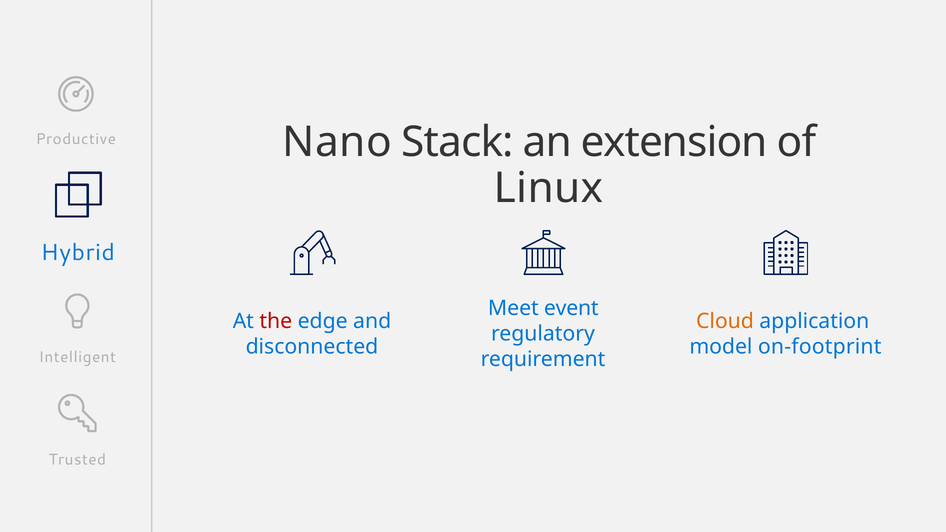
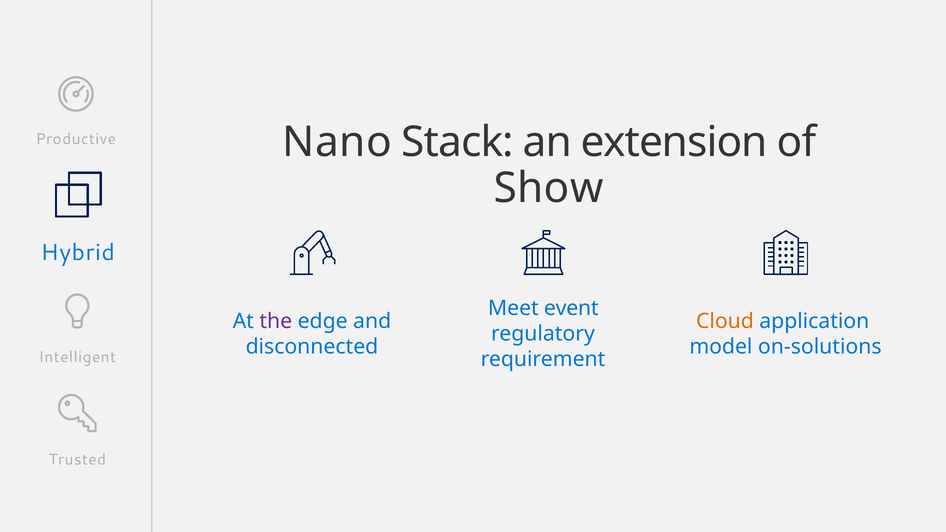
Linux: Linux -> Show (549, 188)
the colour: red -> purple (276, 321)
on-footprint: on-footprint -> on-solutions (820, 347)
